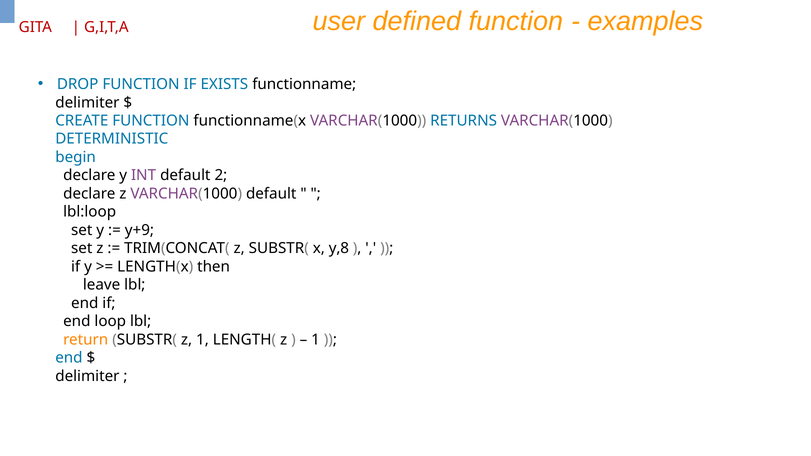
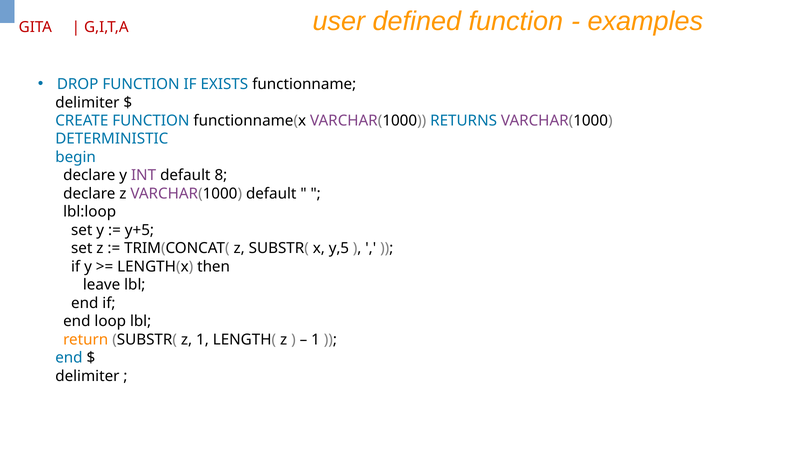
2: 2 -> 8 (221, 176)
y+9: y+9 -> y+5 (139, 230)
y,8: y,8 -> y,5 (339, 249)
